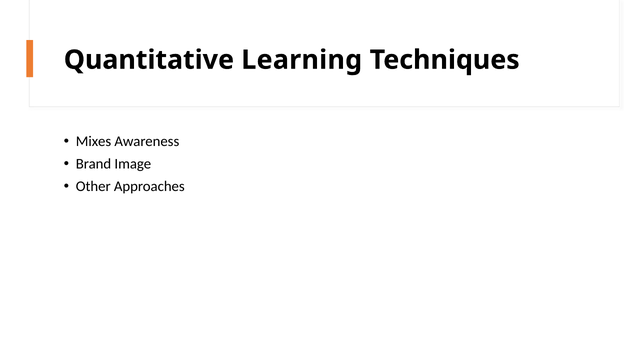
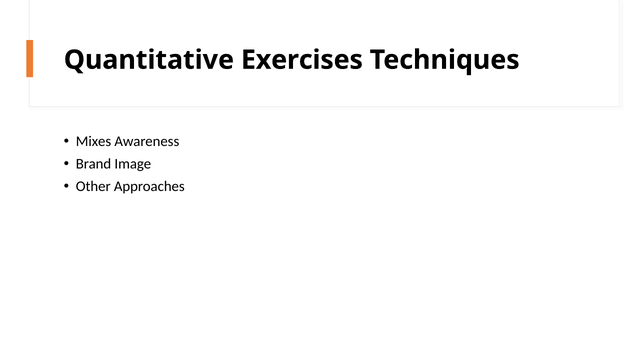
Learning: Learning -> Exercises (302, 60)
